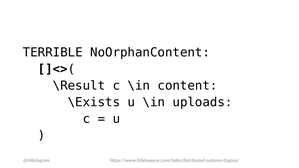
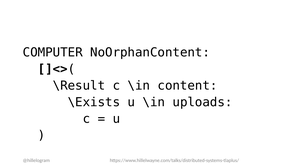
TERRIBLE: TERRIBLE -> COMPUTER (53, 53)
